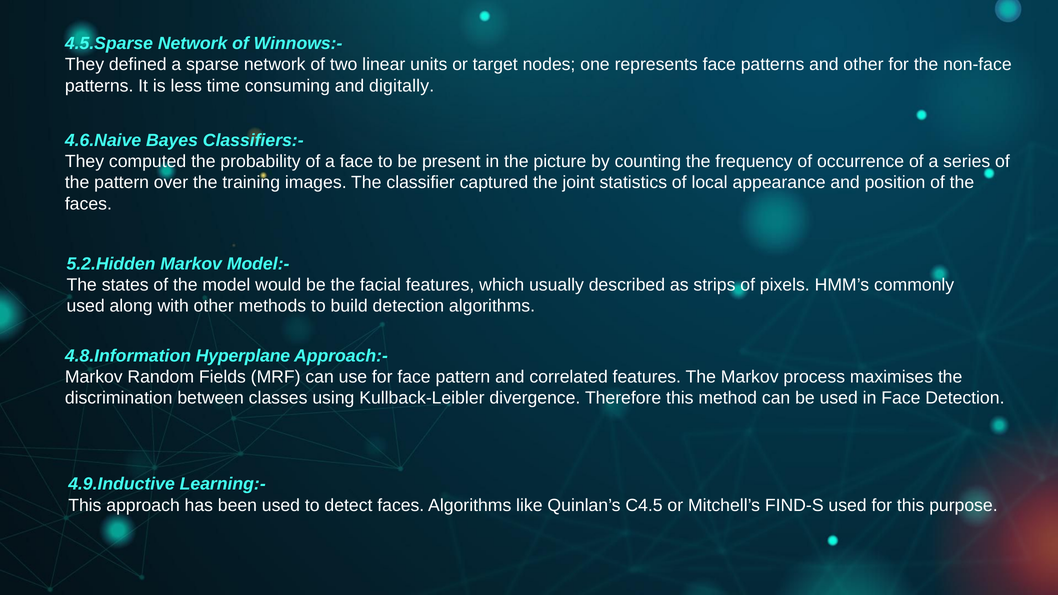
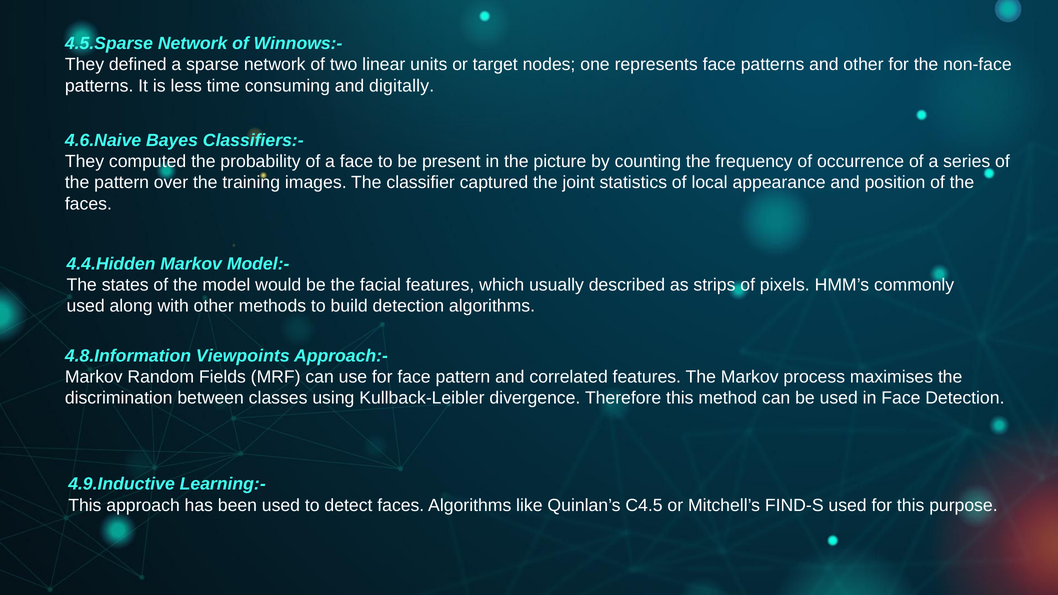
5.2.Hidden: 5.2.Hidden -> 4.4.Hidden (111, 264)
Hyperplane: Hyperplane -> Viewpoints (243, 356)
